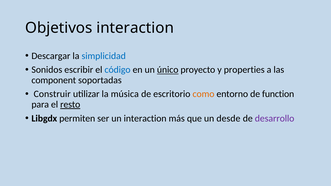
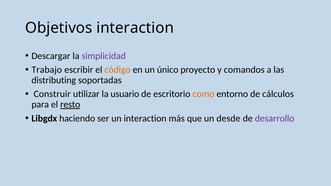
simplicidad colour: blue -> purple (104, 56)
Sonidos: Sonidos -> Trabajo (47, 70)
código colour: blue -> orange (118, 70)
único underline: present -> none (168, 70)
properties: properties -> comandos (244, 70)
component: component -> distributing (54, 80)
música: música -> usuario (125, 94)
function: function -> cálculos (278, 94)
permiten: permiten -> haciendo (77, 118)
